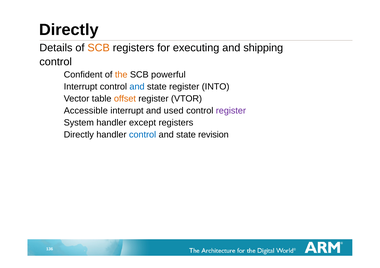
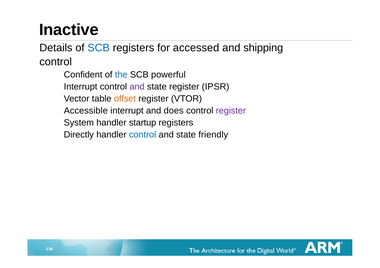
Directly: Directly -> Inactive (69, 30)
SCB colour: orange -> blue (99, 48)
executing: executing -> accessed (196, 48)
the colour: orange -> blue (121, 75)
and colour: blue -> purple (137, 87)
INTO: INTO -> IPSR (216, 87)
used: used -> does (174, 111)
except: except -> startup (143, 123)
revision: revision -> friendly (213, 135)
